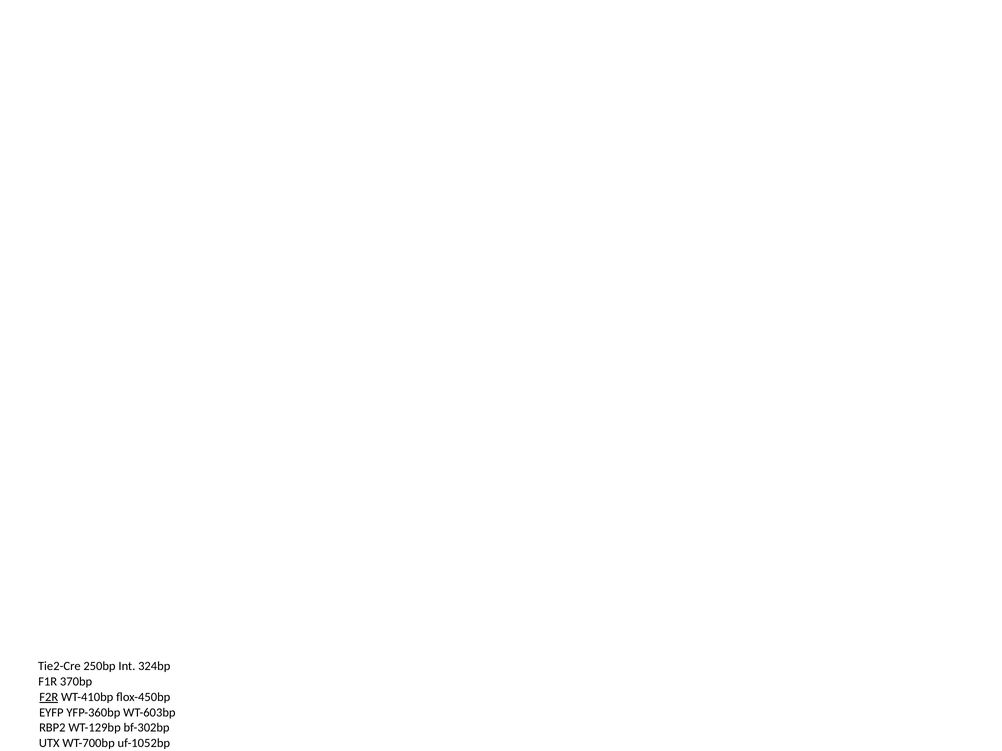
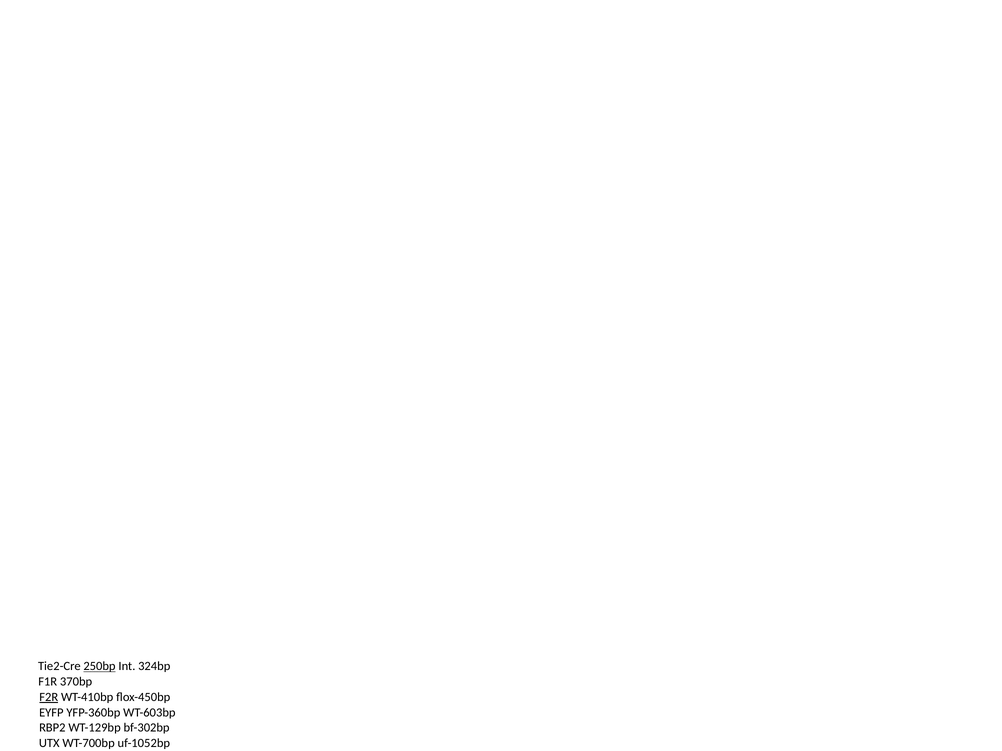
250bp underline: none -> present (99, 667)
